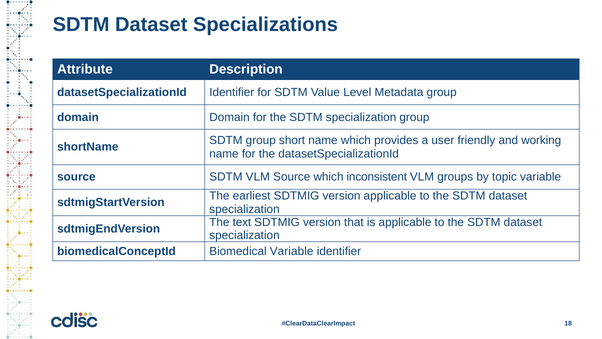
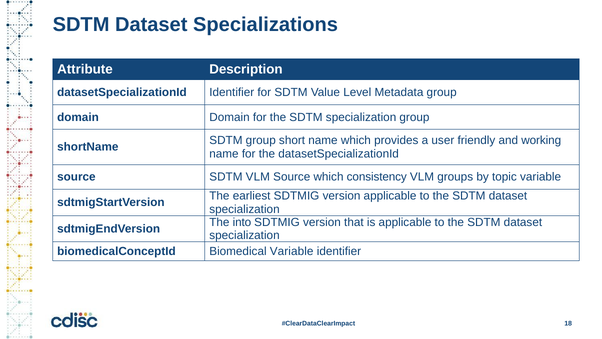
inconsistent: inconsistent -> consistency (377, 177)
text: text -> into (242, 222)
